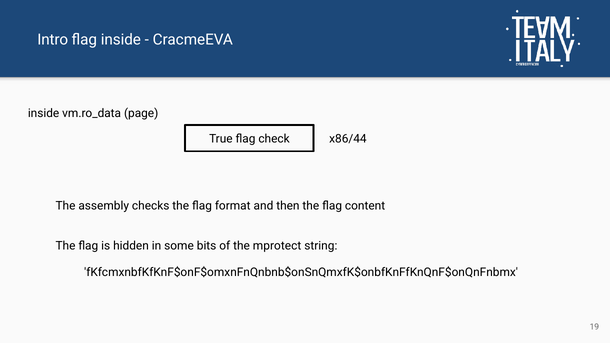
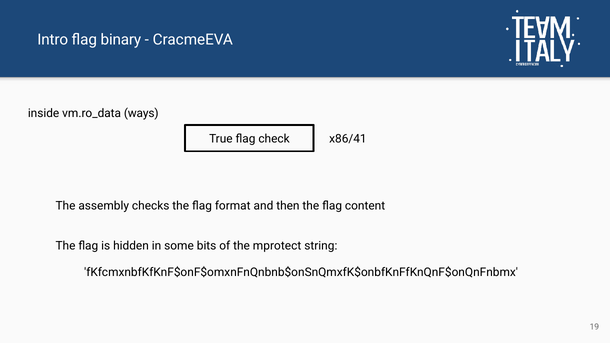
flag inside: inside -> binary (121, 39)
page: page -> ways (141, 113)
x86/44: x86/44 -> x86/41 (348, 139)
